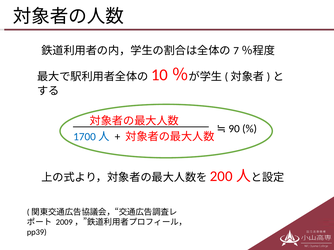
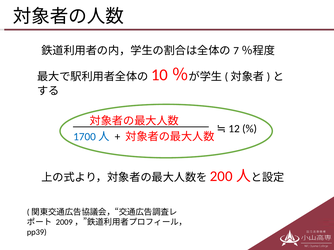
90: 90 -> 12 (234, 129)
